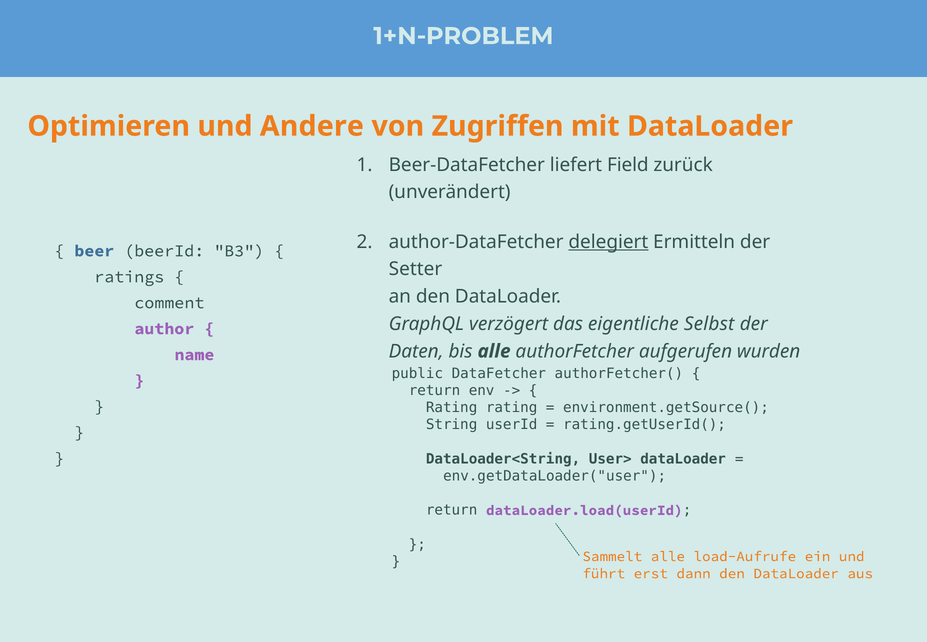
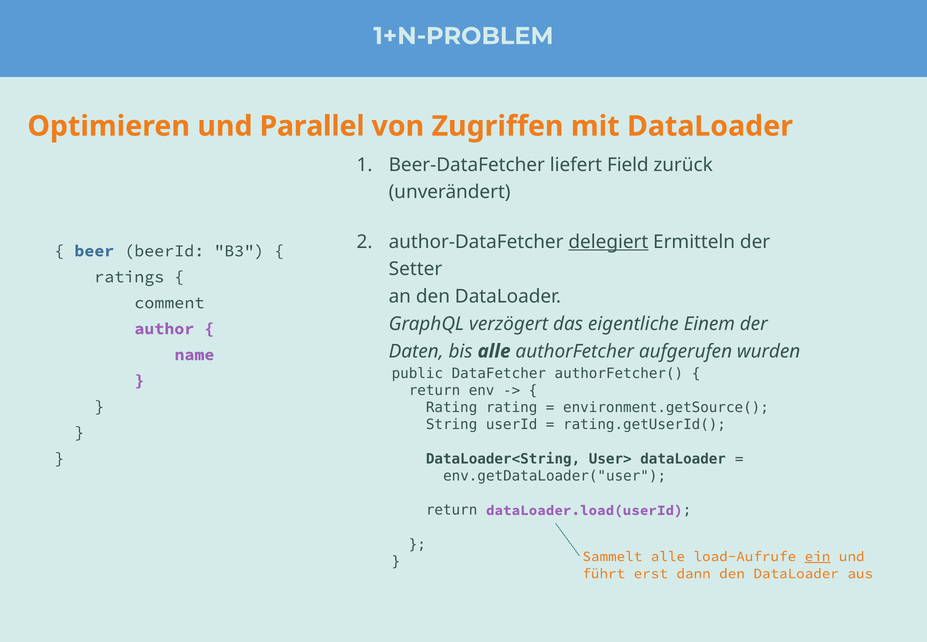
Andere: Andere -> Parallel (312, 126)
Selbst: Selbst -> Einem (709, 324)
ein underline: none -> present (818, 556)
